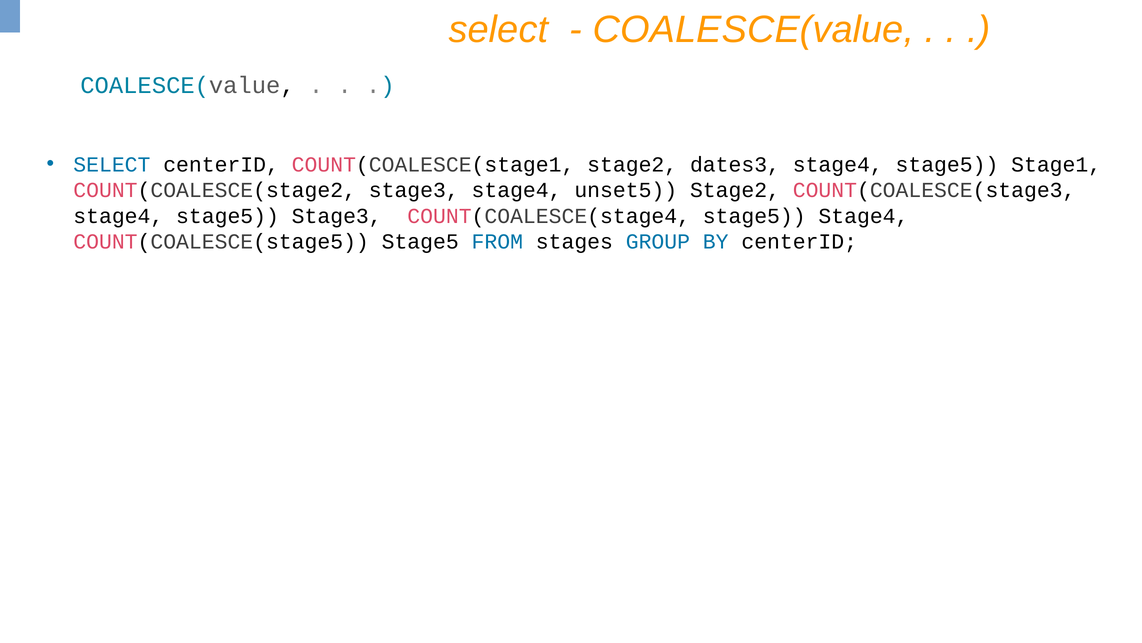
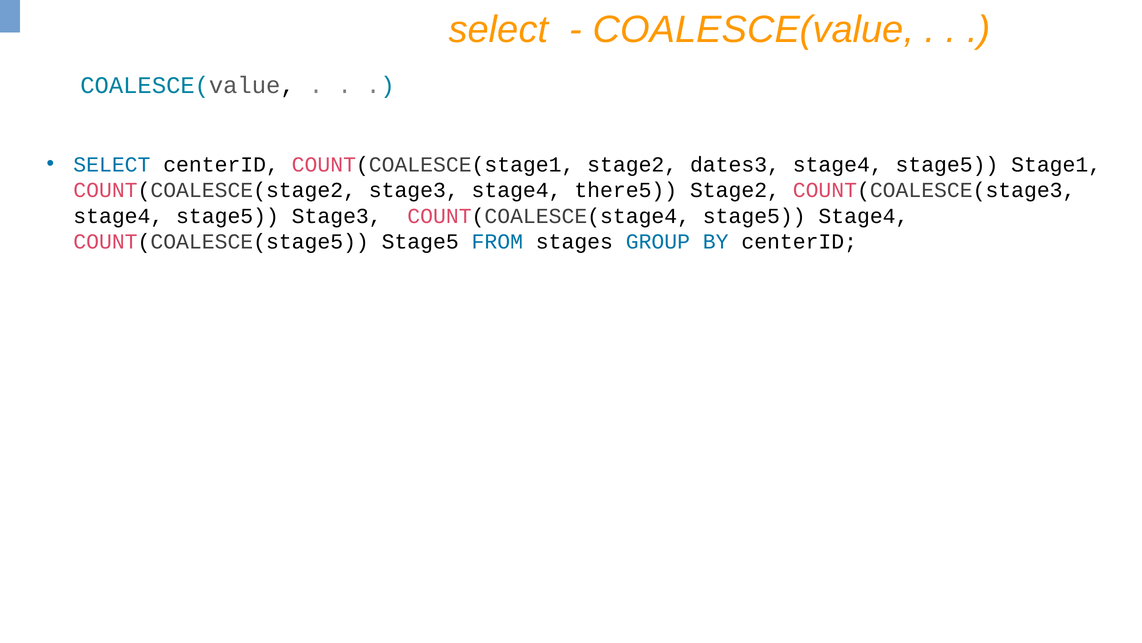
unset5: unset5 -> there5 (626, 190)
